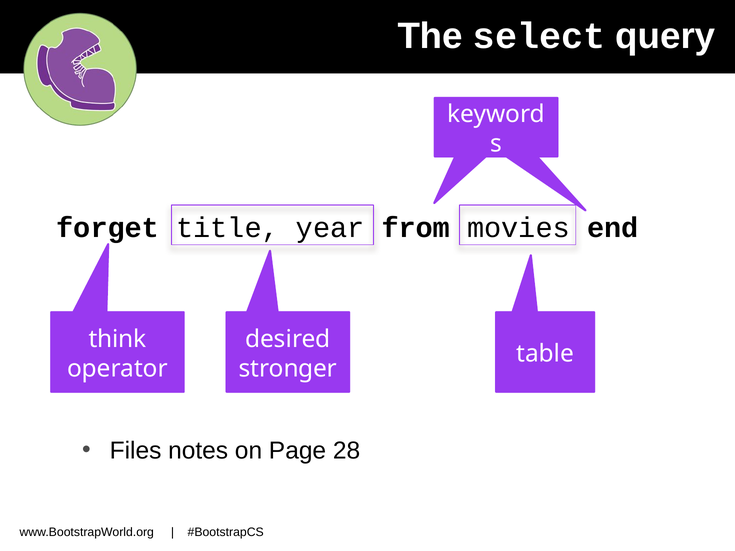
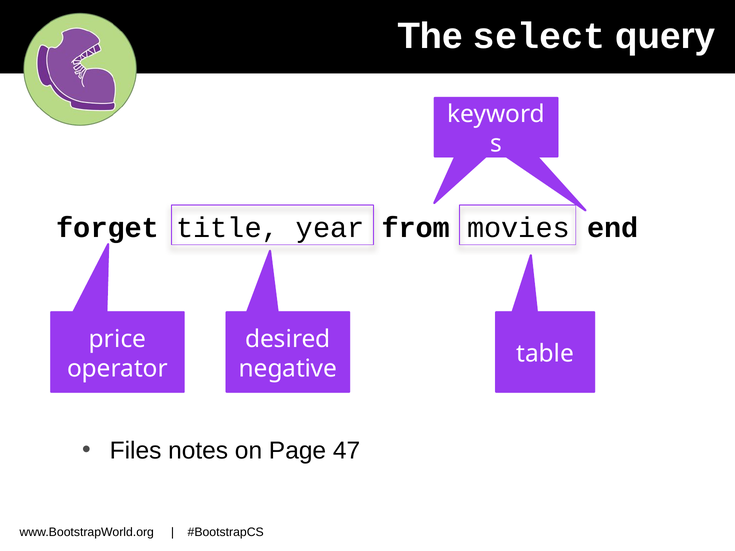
think: think -> price (117, 339)
stronger: stronger -> negative (288, 369)
28: 28 -> 47 (347, 451)
